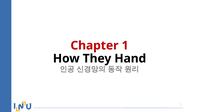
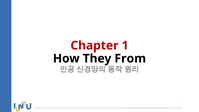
Hand: Hand -> From (130, 58)
